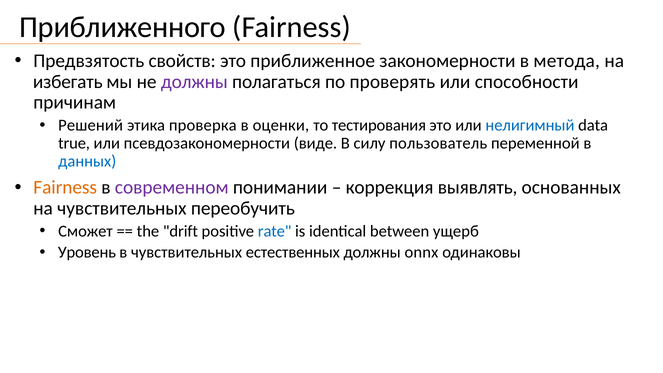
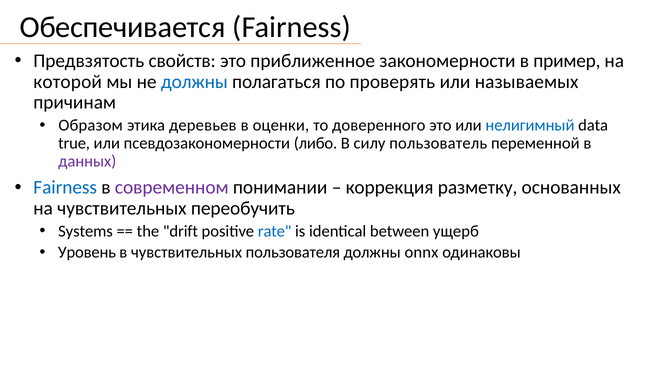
Приближенного: Приближенного -> Обеспечивается (123, 27)
метода: метода -> пример (567, 61)
избегать: избегать -> которой (68, 82)
должны colour: purple -> blue (194, 82)
способности: способности -> называемых (527, 82)
Решений: Решений -> Образом (91, 125)
проверка: проверка -> деревьев (203, 125)
тестирования: тестирования -> доверенного (379, 125)
виде: виде -> либо (316, 143)
данных colour: blue -> purple (87, 161)
Fairness colour: orange -> blue (65, 187)
выявлять: выявлять -> разметку (478, 187)
Сможет: Сможет -> Systems (86, 231)
естественных: естественных -> пользователя (293, 252)
